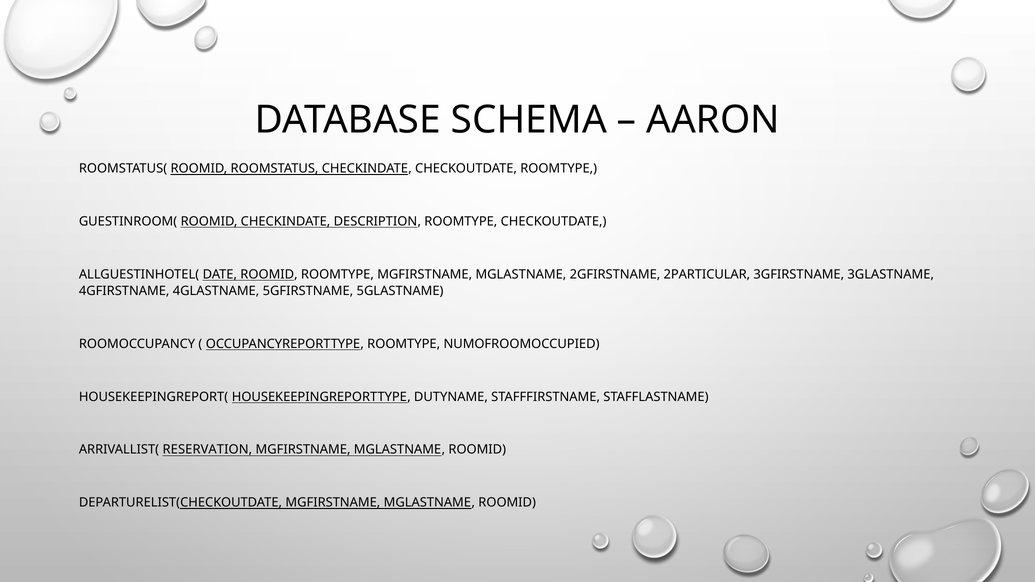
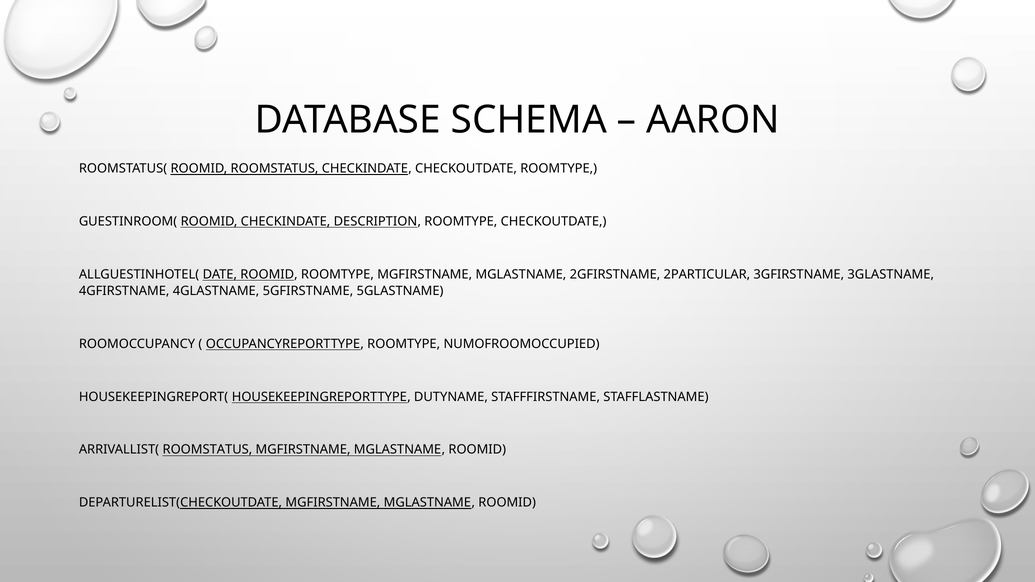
ARRIVALLIST( RESERVATION: RESERVATION -> ROOMSTATUS (207, 450)
